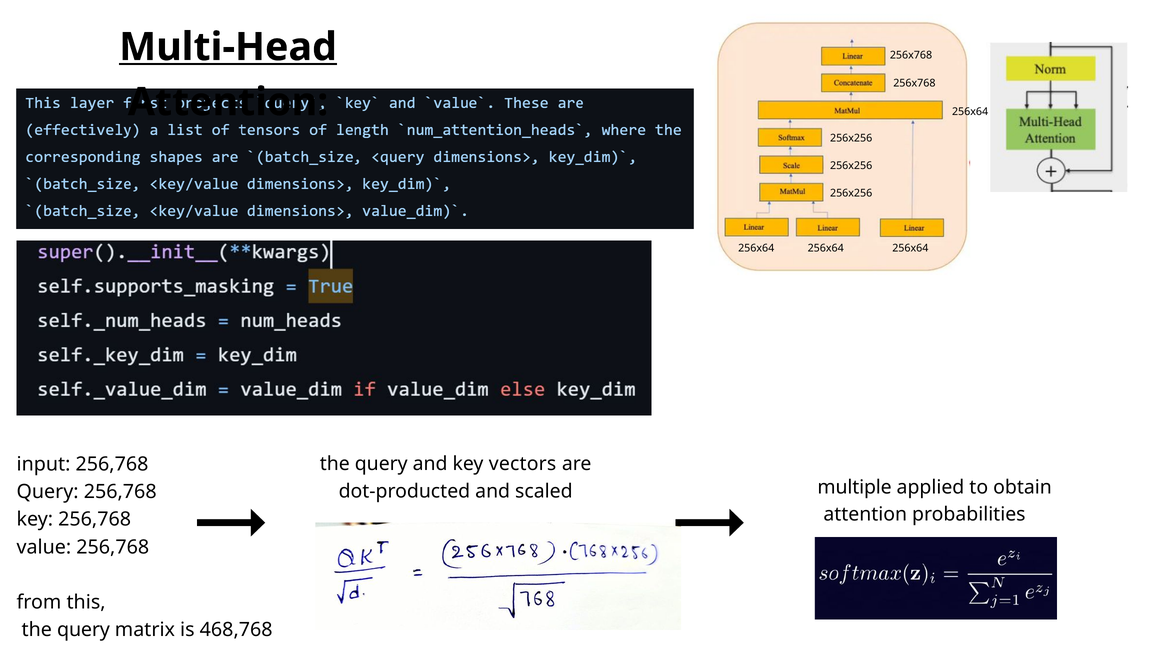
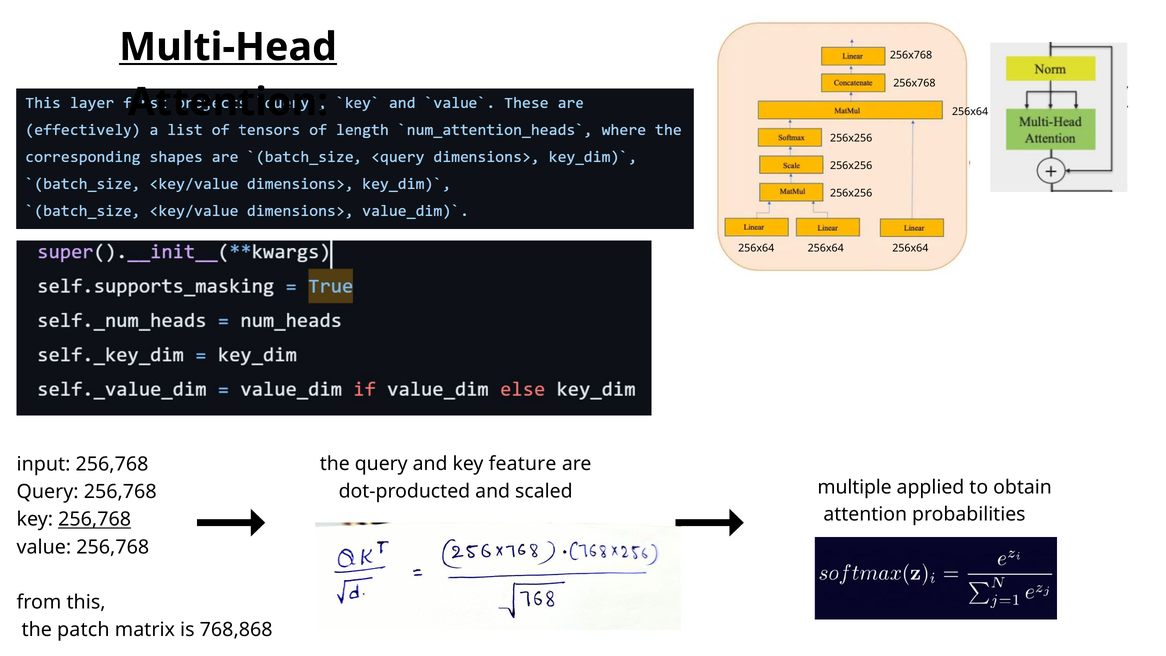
vectors: vectors -> feature (523, 464)
256,768 underline: none -> present (95, 519)
query: query -> patch (83, 630)
468,768: 468,768 -> 768,868 (236, 630)
